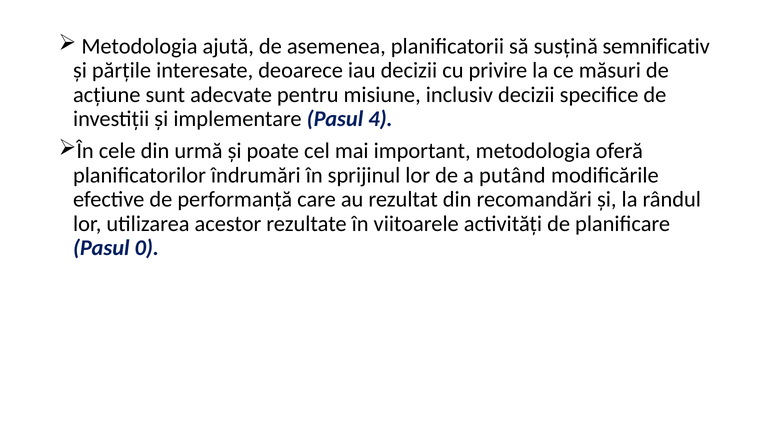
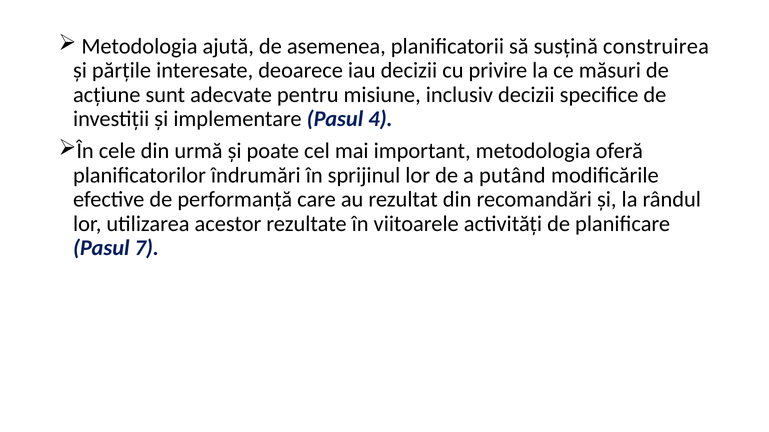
semnificativ: semnificativ -> construirea (656, 46)
0: 0 -> 7 (147, 248)
